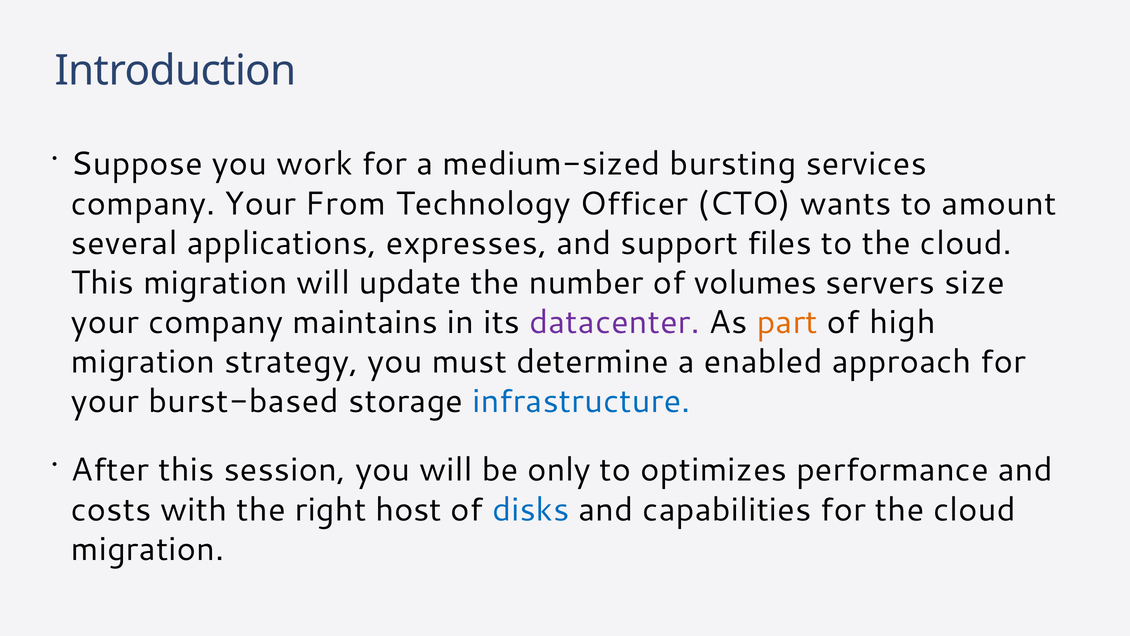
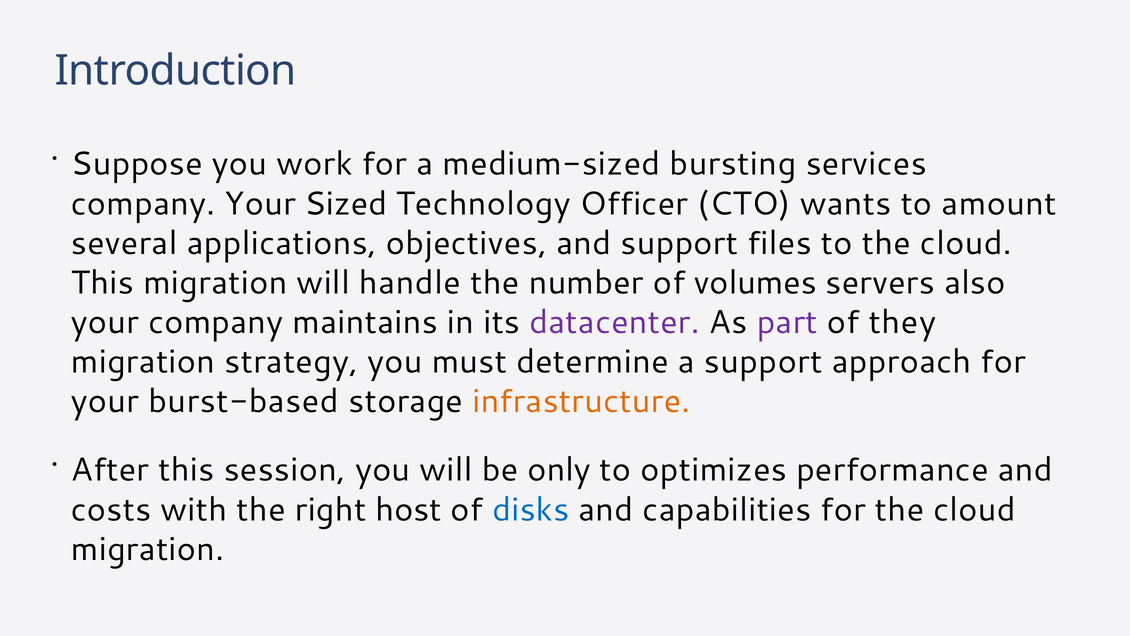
From: From -> Sized (346, 203)
expresses: expresses -> objectives (467, 243)
update: update -> handle (410, 283)
size: size -> also (975, 283)
part colour: orange -> purple (787, 322)
high: high -> they (902, 322)
a enabled: enabled -> support (763, 362)
infrastructure colour: blue -> orange (581, 401)
